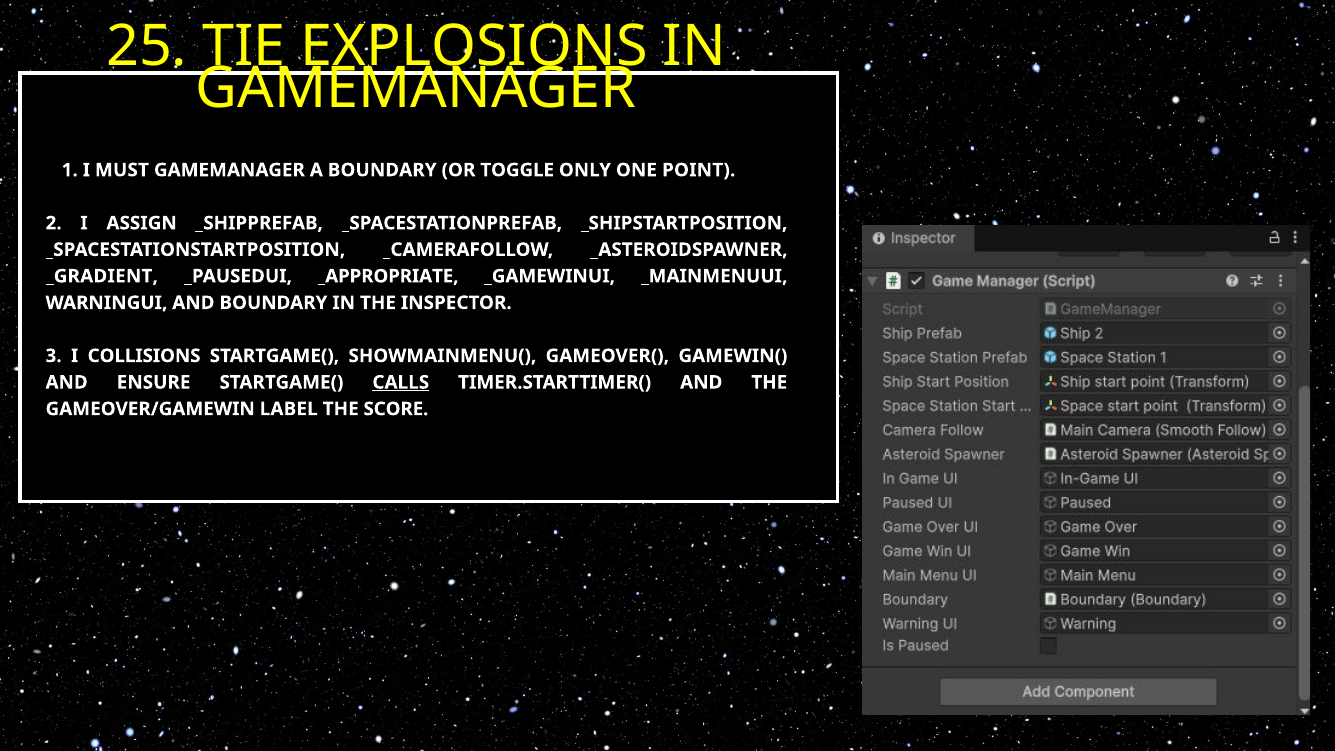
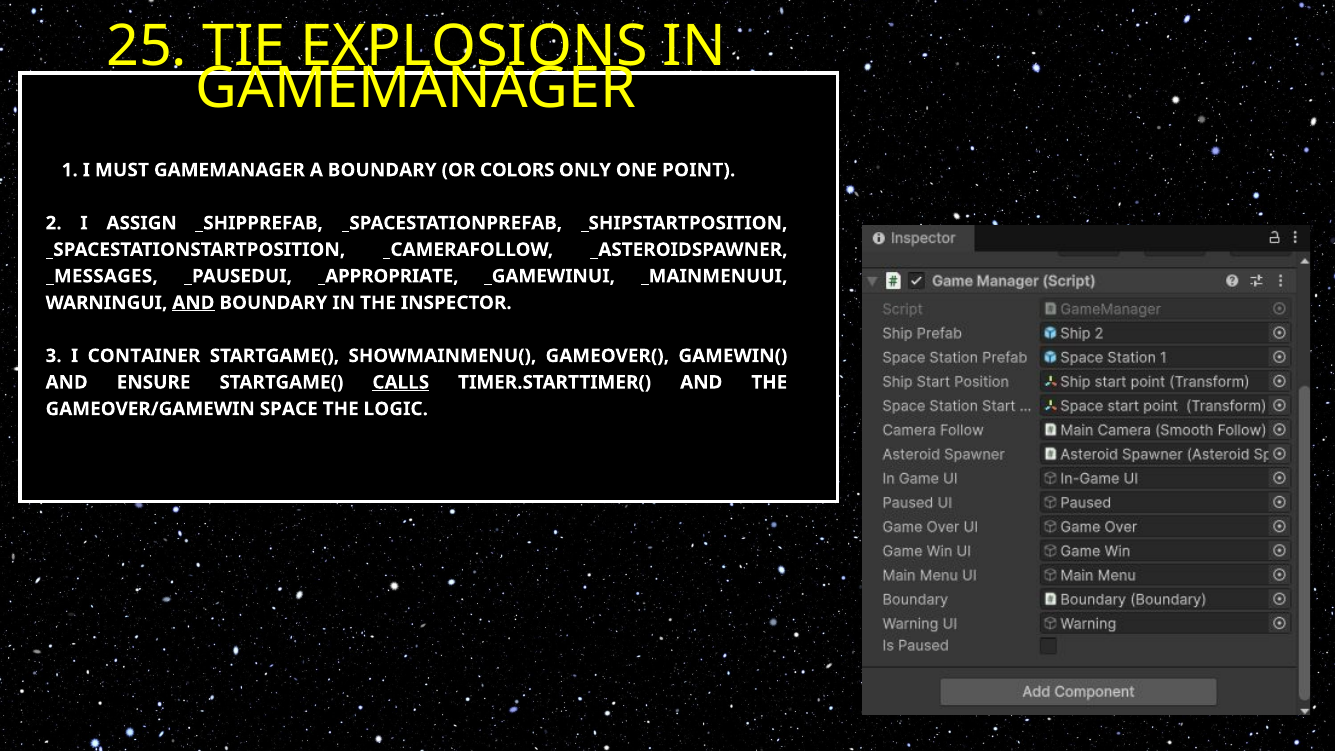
TOGGLE: TOGGLE -> COLORS (517, 170)
_GRADIENT: _GRADIENT -> _MESSAGES (102, 276)
AND underline: none -> present (193, 303)
COLLISIONS: COLLISIONS -> CONTAINER (144, 356)
LABEL: LABEL -> SPACE (289, 409)
SCORE: SCORE -> LOGIC (396, 409)
